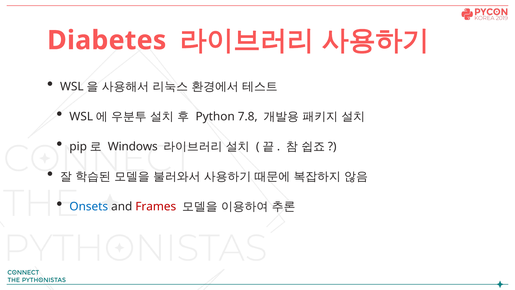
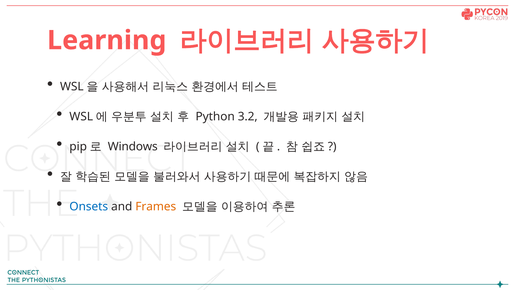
Diabetes: Diabetes -> Learning (107, 40)
7.8: 7.8 -> 3.2 (248, 116)
Frames colour: red -> orange (156, 206)
